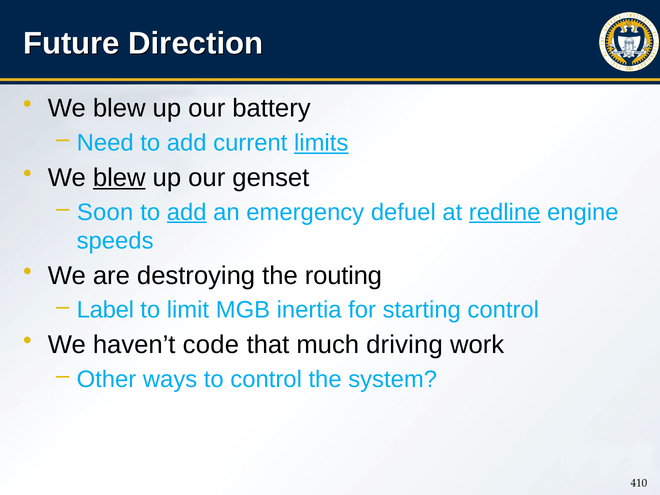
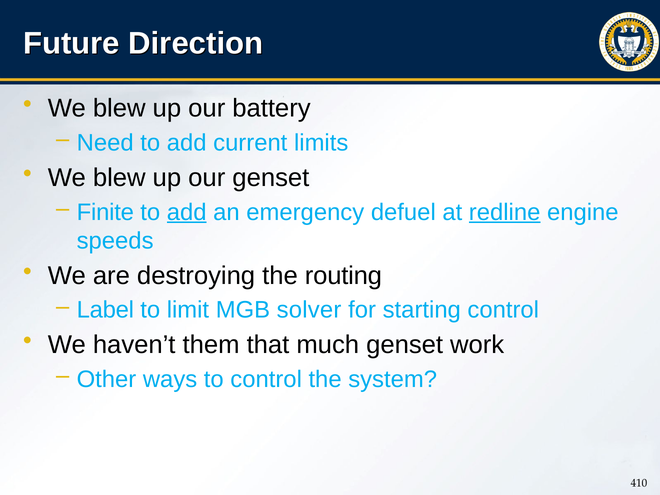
limits underline: present -> none (321, 143)
blew underline: present -> none (119, 178)
Soon: Soon -> Finite (105, 212)
inertia: inertia -> solver (309, 310)
code: code -> them (211, 345)
much driving: driving -> genset (405, 345)
